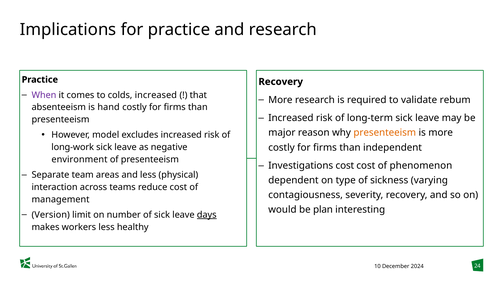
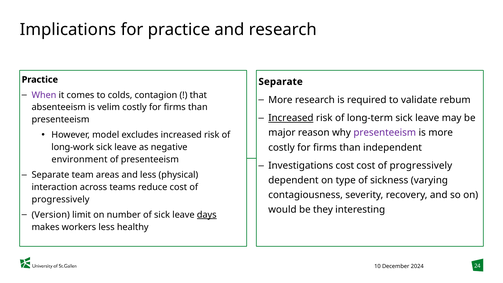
Recovery: Recovery -> Separate (281, 82)
colds increased: increased -> contagion (156, 95)
hand: hand -> velim (109, 107)
Increased underline: none -> present (291, 118)
presenteeism colour: orange -> purple (385, 133)
phenomenon: phenomenon -> progressively (421, 166)
management: management -> progressively (61, 199)
plan: plan -> they (323, 210)
